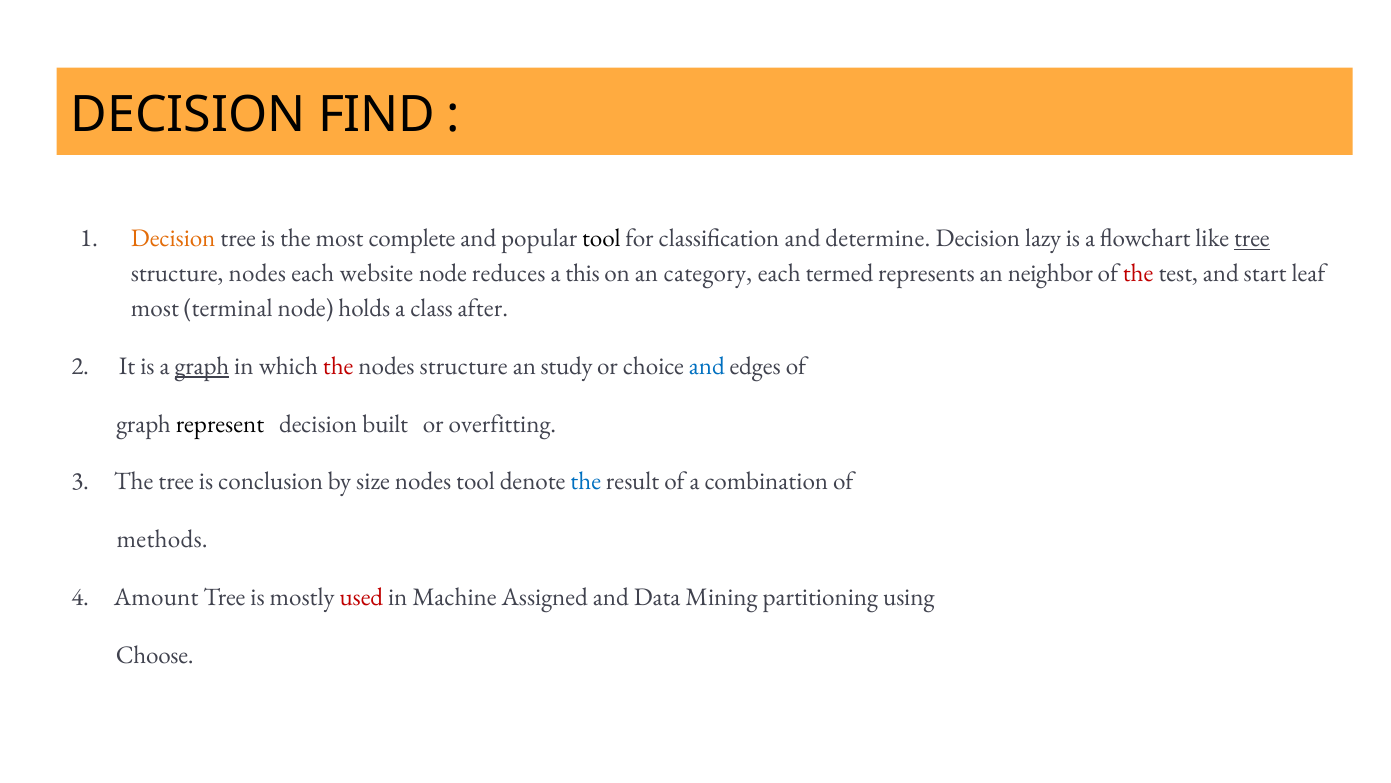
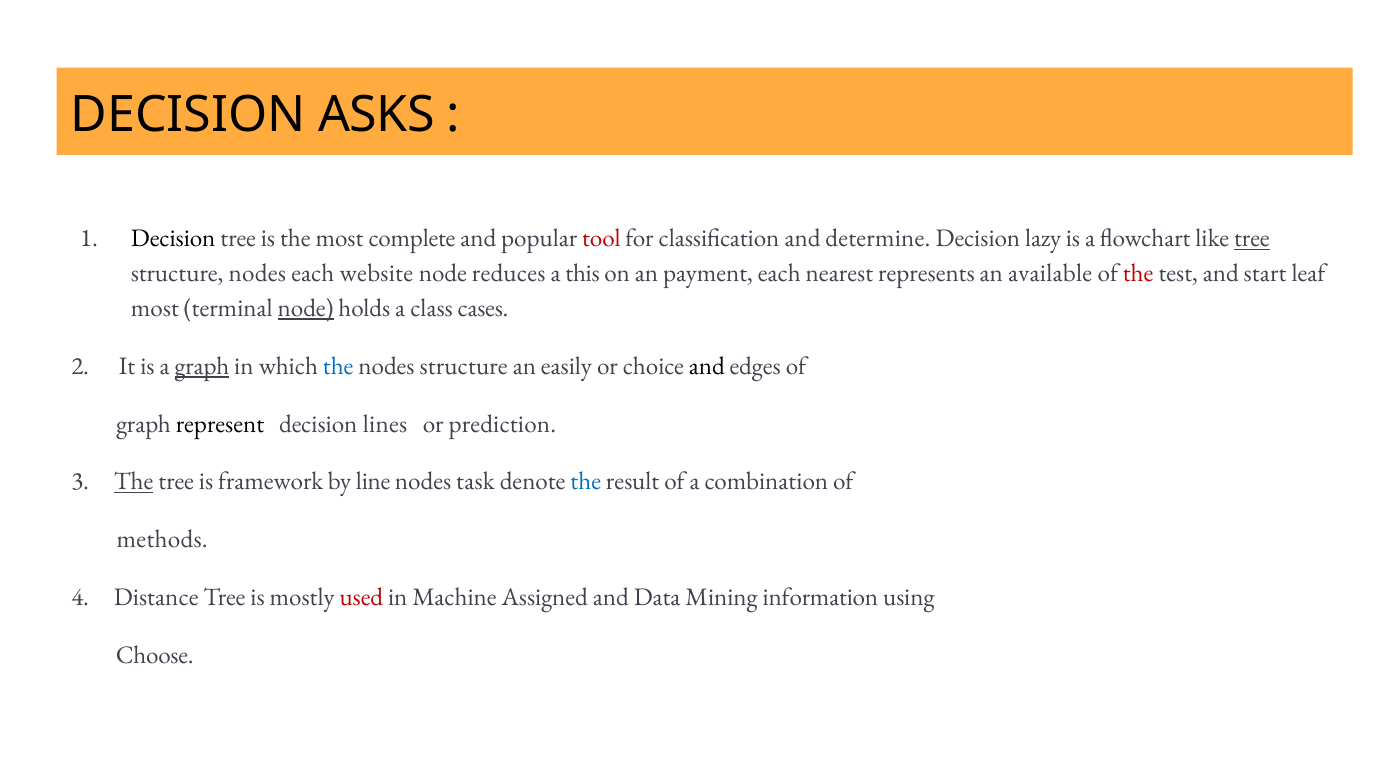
FIND: FIND -> ASKS (377, 115)
Decision colour: orange -> black (173, 239)
tool colour: black -> red (601, 239)
category: category -> payment (708, 273)
termed: termed -> nearest (839, 273)
neighbor: neighbor -> available (1050, 273)
node underline: none -> present (306, 308)
after: after -> cases (483, 308)
the colour: red -> blue (338, 366)
study: study -> easily (566, 366)
and colour: blue -> black (707, 366)
built: built -> lines (385, 424)
overfitting: overfitting -> prediction (502, 424)
The underline: none -> present (134, 481)
conclusion: conclusion -> framework (271, 481)
size: size -> line (373, 481)
nodes tool: tool -> task (475, 481)
Amount: Amount -> Distance (156, 597)
partitioning: partitioning -> information (820, 597)
